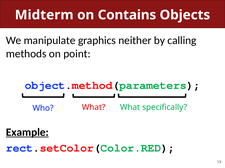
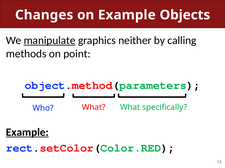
Midterm: Midterm -> Changes (44, 15)
on Contains: Contains -> Example (127, 15)
manipulate underline: none -> present (50, 41)
